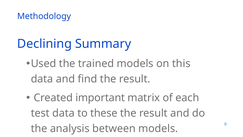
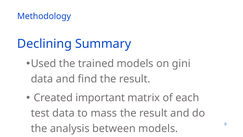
this: this -> gini (181, 63)
these: these -> mass (104, 113)
